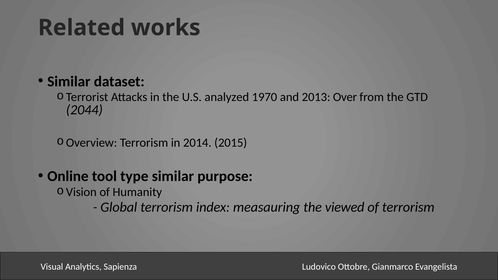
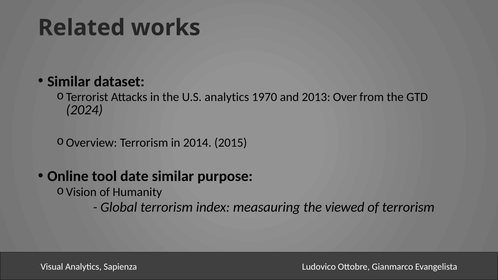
U.S analyzed: analyzed -> analytics (227, 97)
2044: 2044 -> 2024 (84, 110)
type: type -> date (134, 176)
